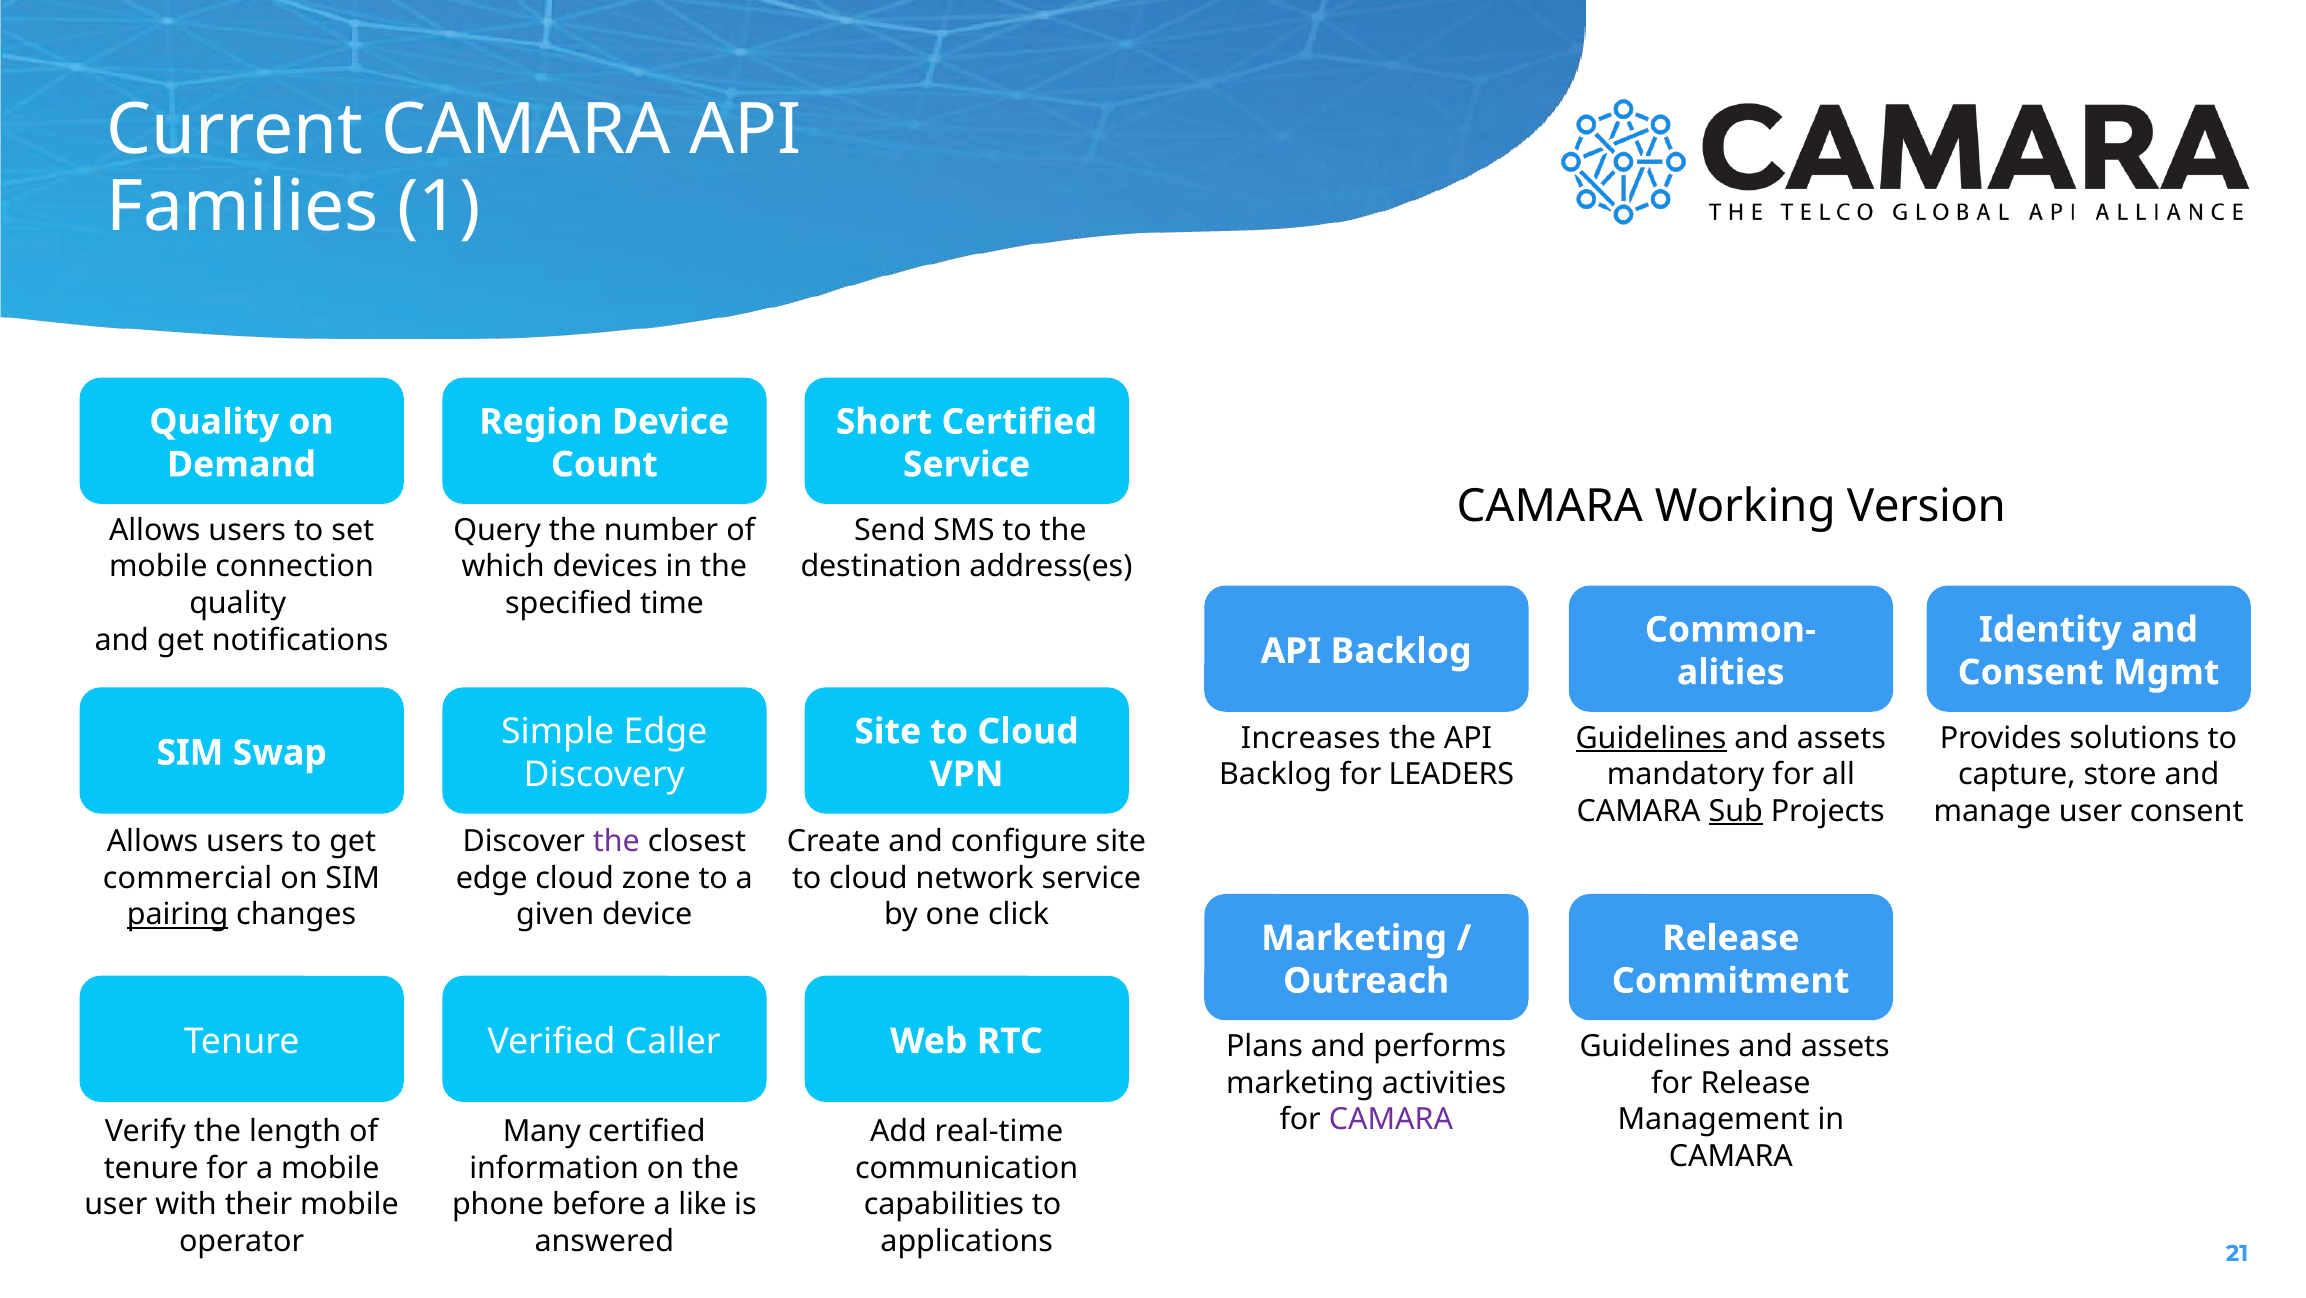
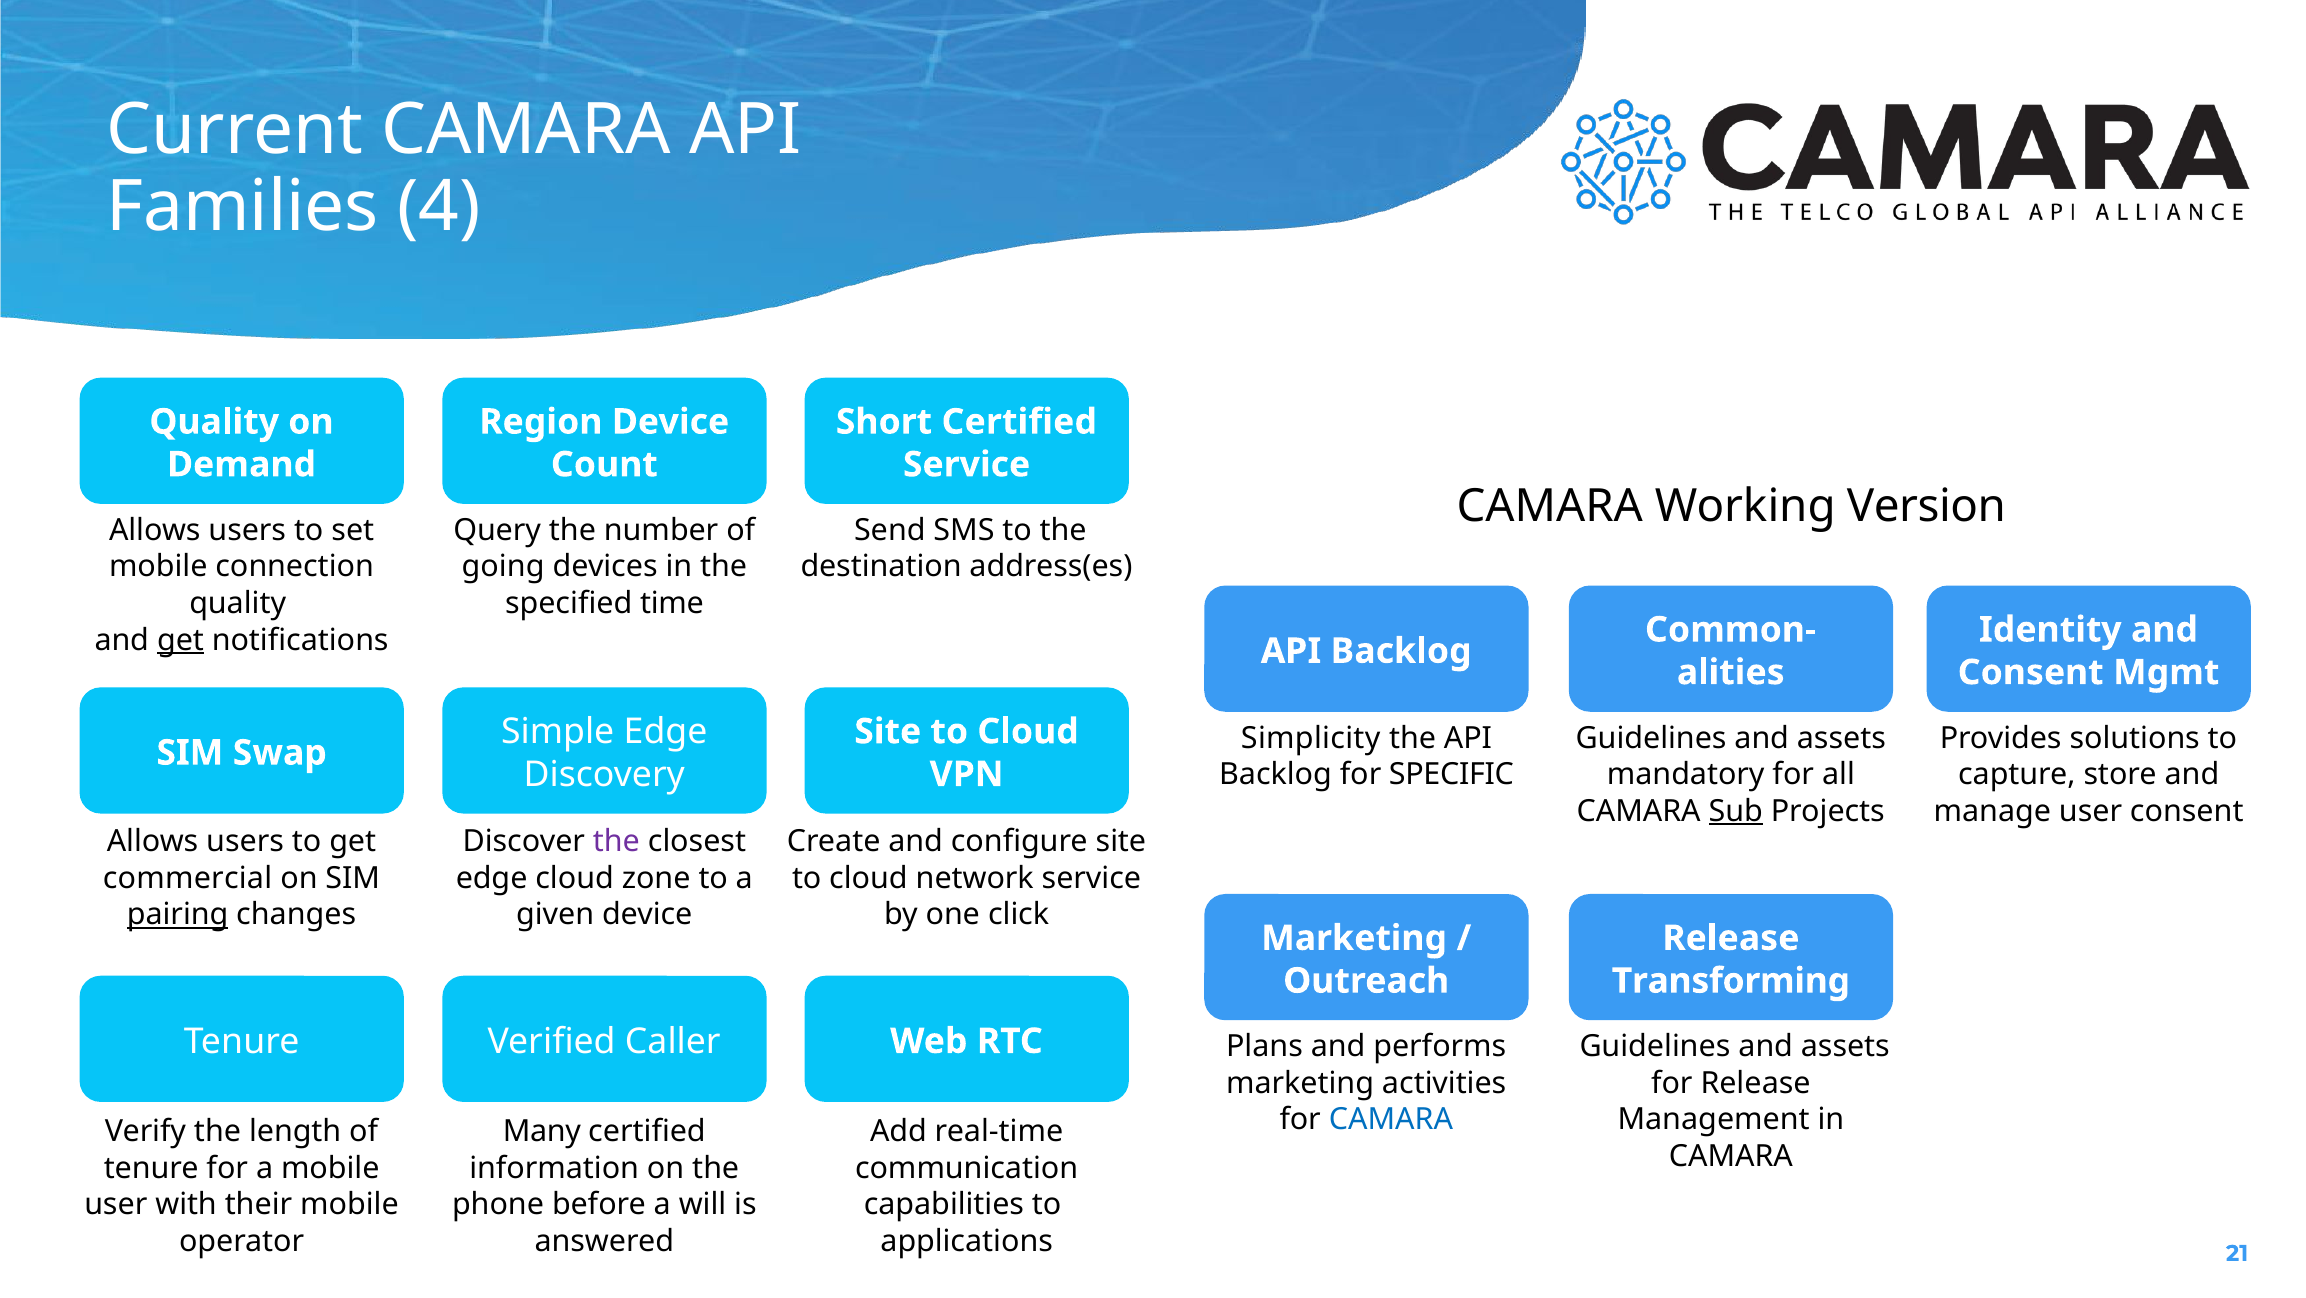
1: 1 -> 4 (439, 207)
which: which -> going (503, 567)
get underline: none -> present (180, 640)
Increases: Increases -> Simplicity (1311, 738)
Guidelines underline: present -> none (1651, 738)
LEADERS: LEADERS -> SPECIFIC (1451, 775)
Commitment: Commitment -> Transforming (1731, 981)
CAMARA colour: purple -> blue (1391, 1120)
like: like -> will (702, 1205)
